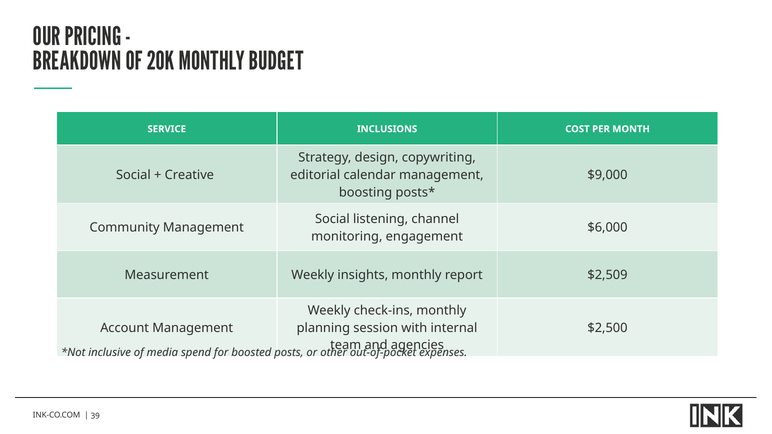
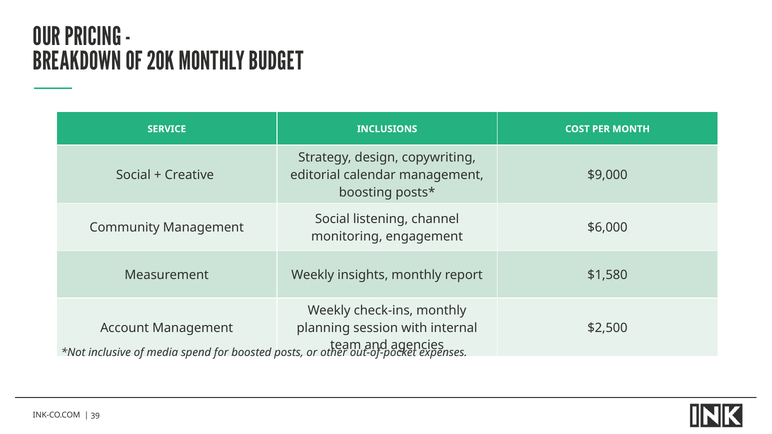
$2,509: $2,509 -> $1,580 (608, 275)
